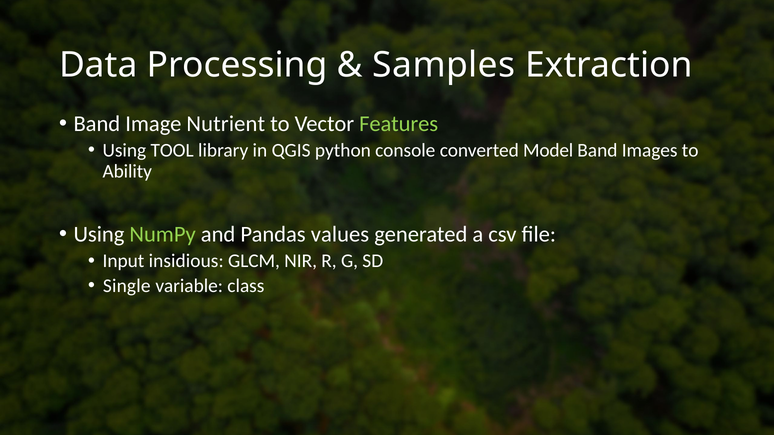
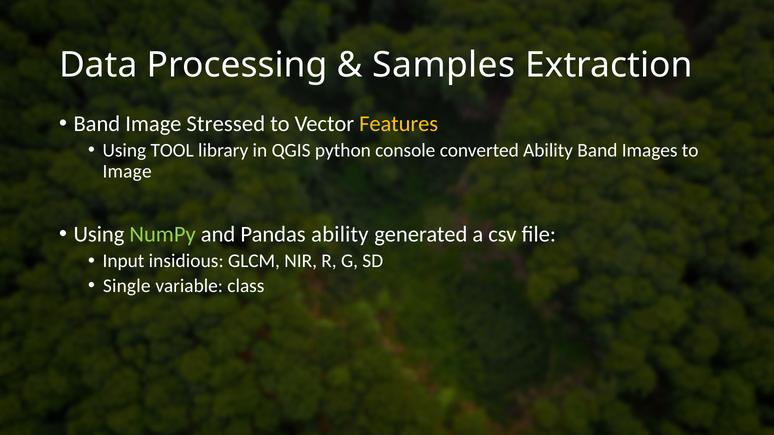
Nutrient: Nutrient -> Stressed (226, 124)
Features colour: light green -> yellow (399, 124)
converted Model: Model -> Ability (548, 150)
Ability: Ability -> Image (127, 171)
Pandas values: values -> ability (340, 234)
